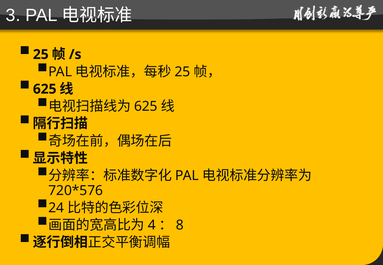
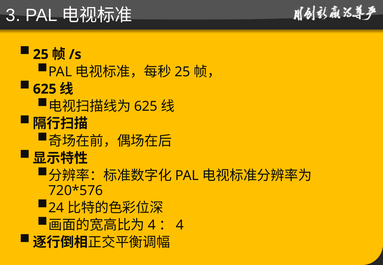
8: 8 -> 4 (180, 225)
